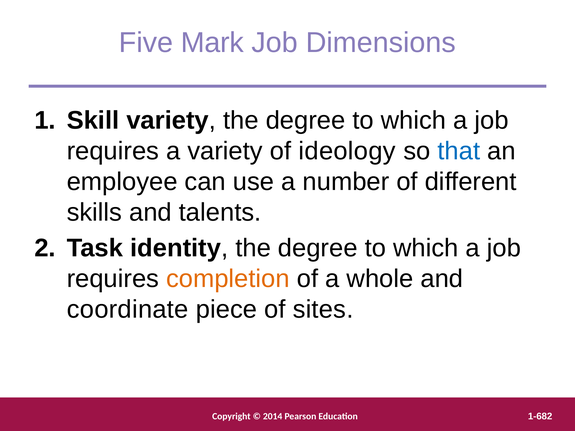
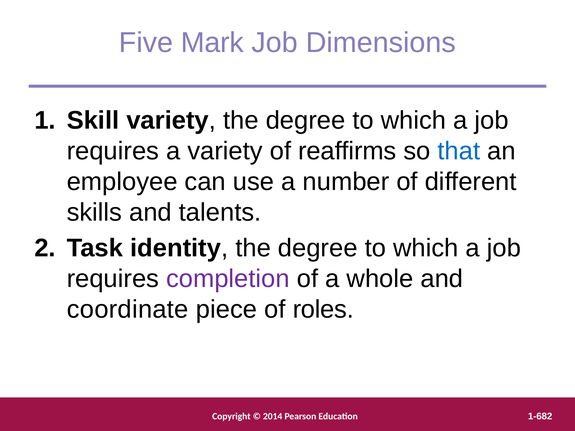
ideology: ideology -> reaffirms (347, 151)
completion colour: orange -> purple (228, 279)
sites: sites -> roles (323, 310)
